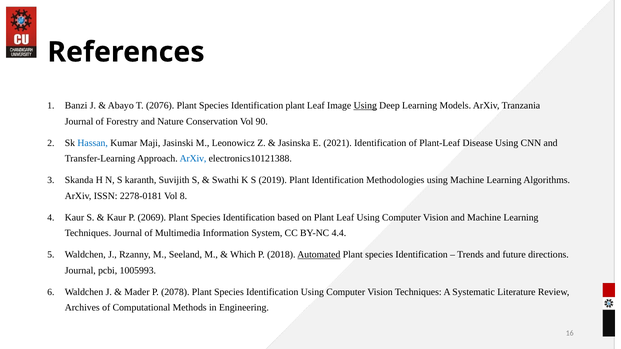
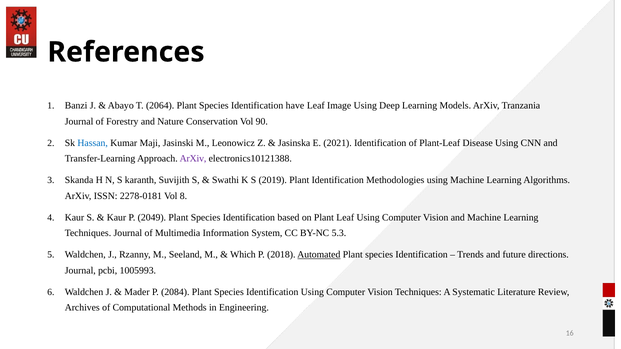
2076: 2076 -> 2064 (160, 106)
Identification plant: plant -> have (295, 106)
Using underline: present -> none (365, 106)
ArXiv colour: blue -> purple (193, 159)
2069: 2069 -> 2049 (152, 218)
4.4: 4.4 -> 5.3 (339, 233)
2078: 2078 -> 2084 (175, 292)
